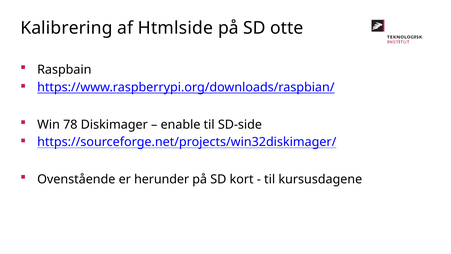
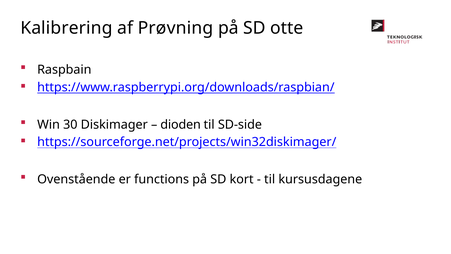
Htmlside: Htmlside -> Prøvning (175, 28)
78: 78 -> 30 (70, 124)
enable: enable -> dioden (181, 124)
herunder: herunder -> functions (162, 179)
